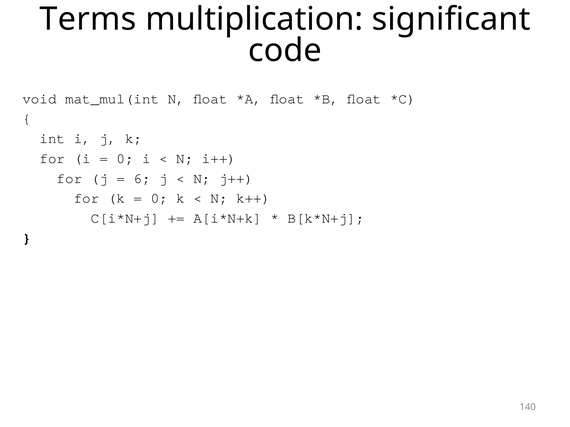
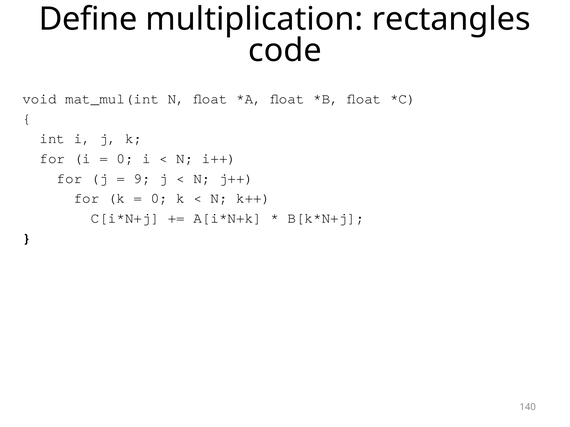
Terms: Terms -> Define (88, 19)
significant: significant -> rectangles (451, 19)
6: 6 -> 9 (142, 179)
